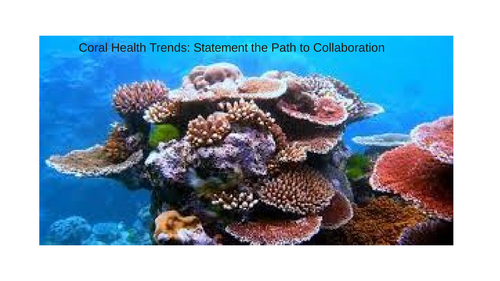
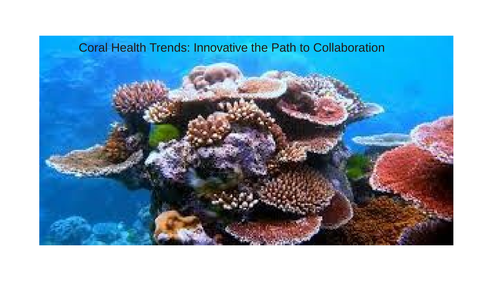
Statement: Statement -> Innovative (221, 48)
